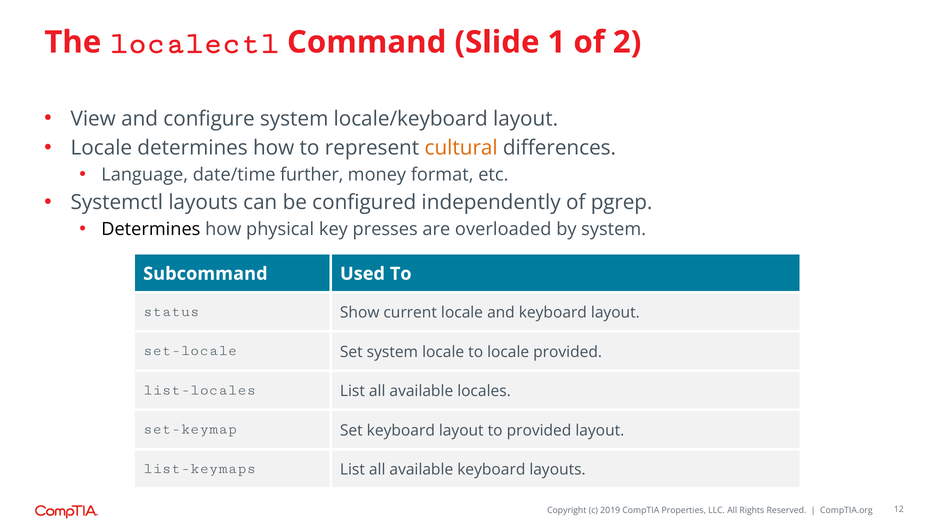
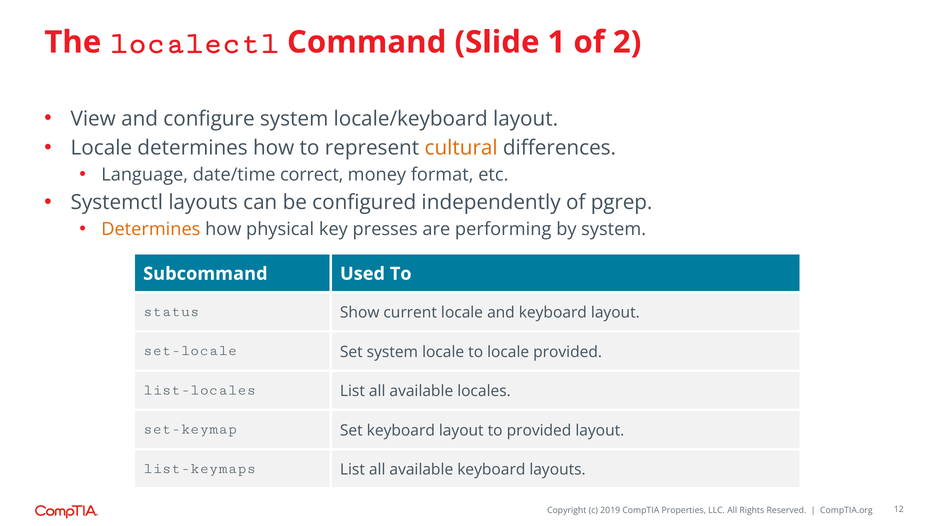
further: further -> correct (312, 175)
Determines colour: black -> orange (151, 229)
overloaded: overloaded -> performing (503, 229)
